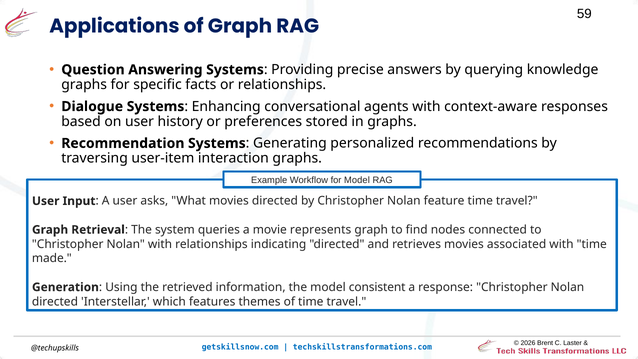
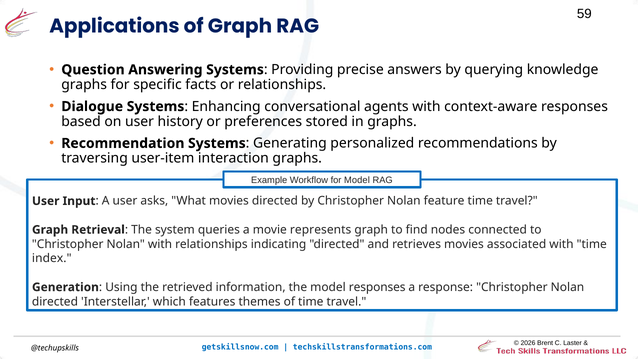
made: made -> index (52, 258)
model consistent: consistent -> responses (377, 287)
